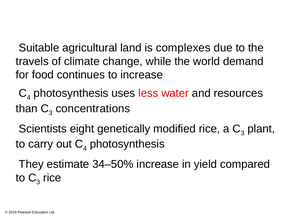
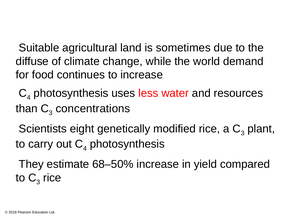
complexes: complexes -> sometimes (183, 48)
travels: travels -> diffuse (32, 61)
34–50%: 34–50% -> 68–50% (113, 164)
